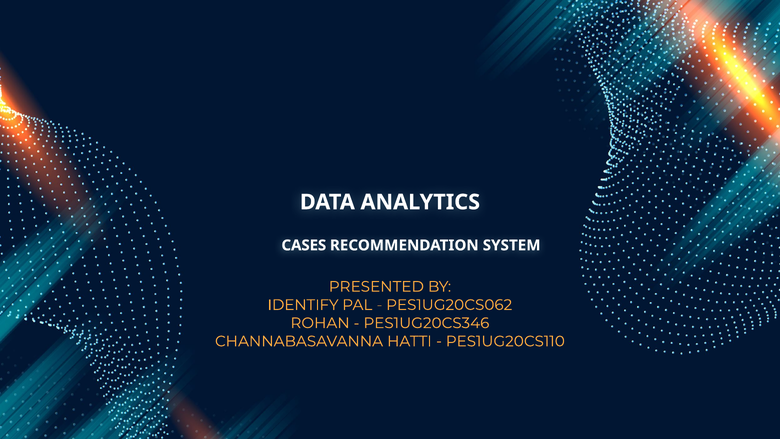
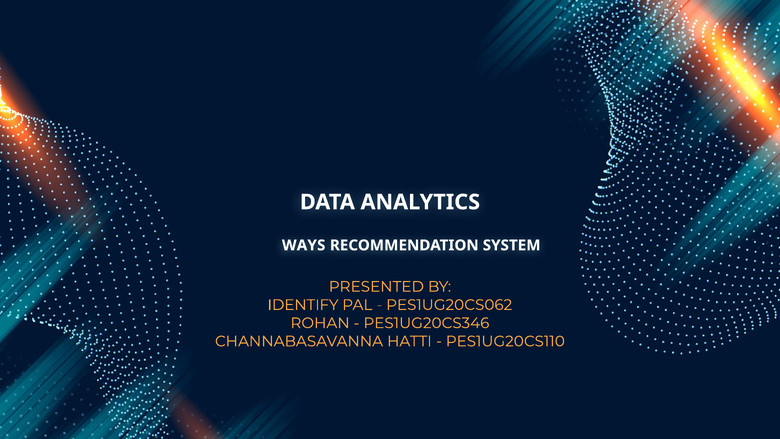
CASES: CASES -> WAYS (304, 245)
